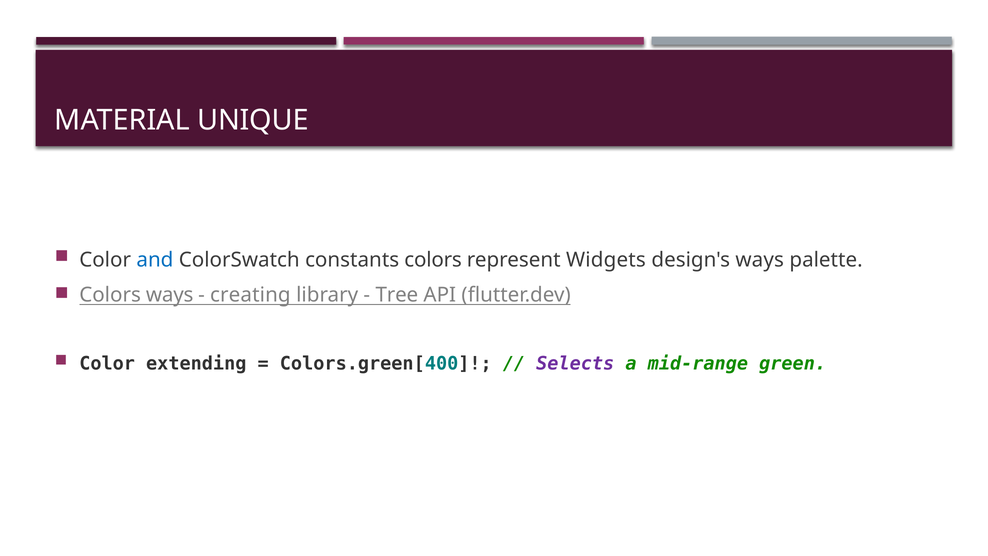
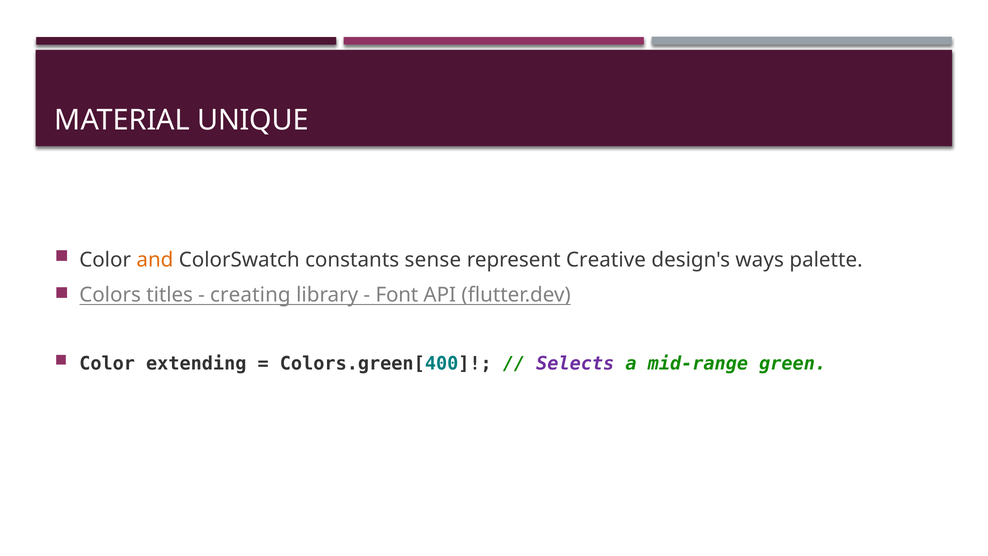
and colour: blue -> orange (155, 260)
constants colors: colors -> sense (433, 260)
Widgets: Widgets -> Creative (606, 260)
Colors ways: ways -> titles (170, 295)
Tree: Tree -> Font (397, 295)
